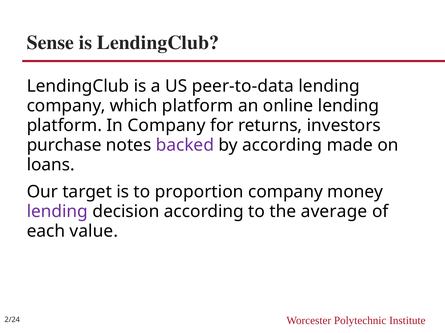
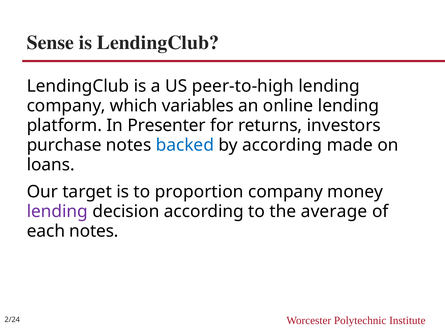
peer-to-data: peer-to-data -> peer-to-high (243, 86)
which platform: platform -> variables (198, 106)
In Company: Company -> Presenter (167, 126)
backed colour: purple -> blue (185, 146)
each value: value -> notes (94, 232)
